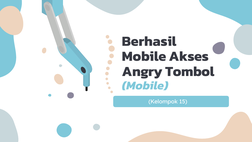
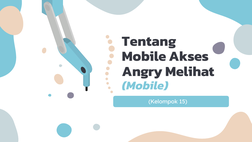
Berhasil: Berhasil -> Tentang (149, 41)
Tombol: Tombol -> Melihat (190, 71)
